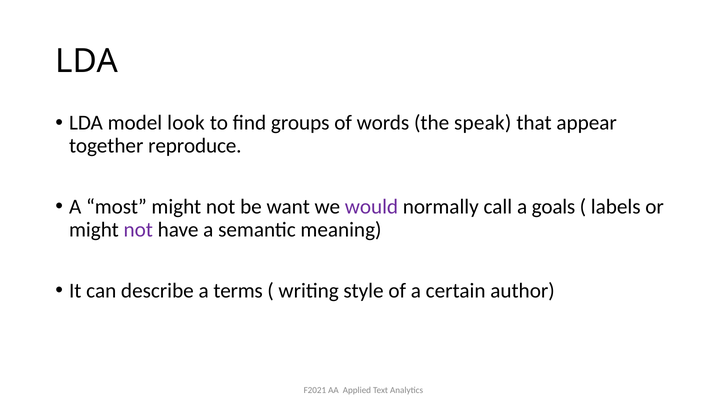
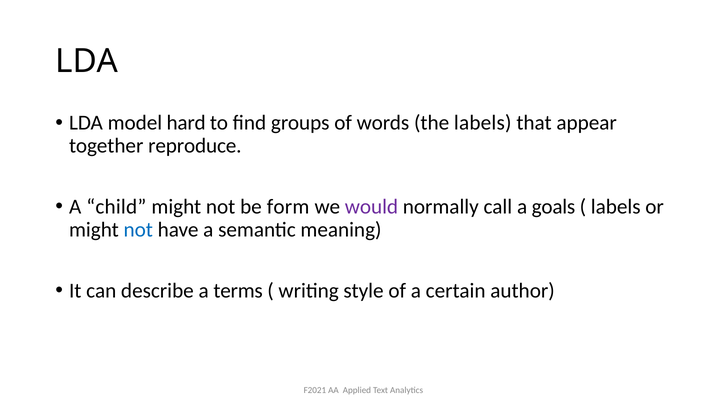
look: look -> hard (186, 123)
the speak: speak -> labels (483, 123)
most: most -> child (116, 207)
want: want -> form (288, 207)
not colour: purple -> blue (138, 230)
